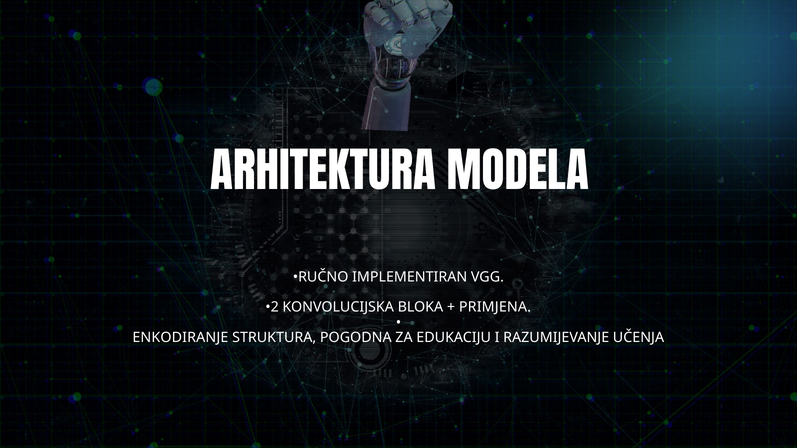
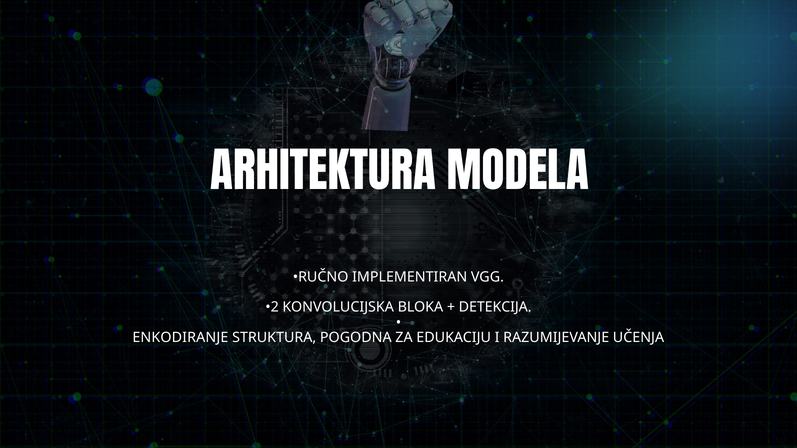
PRIMJENA: PRIMJENA -> DETEKCIJA (495, 307)
